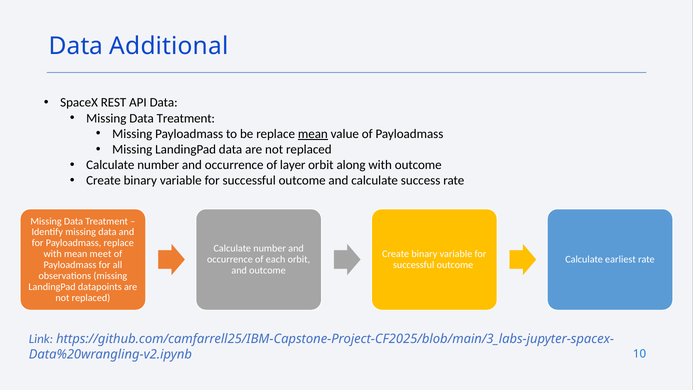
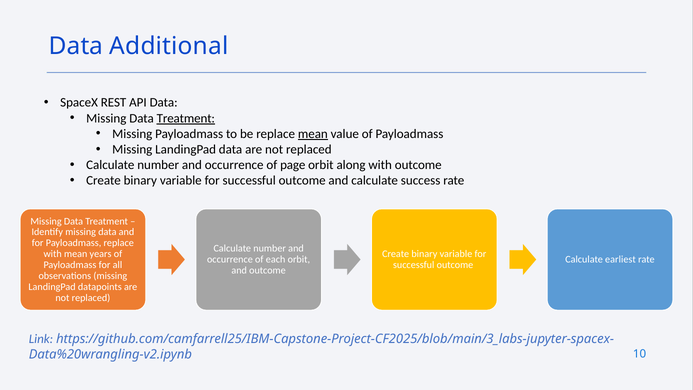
Treatment underline: none -> present (186, 118)
layer: layer -> page (293, 165)
meet: meet -> years (101, 254)
